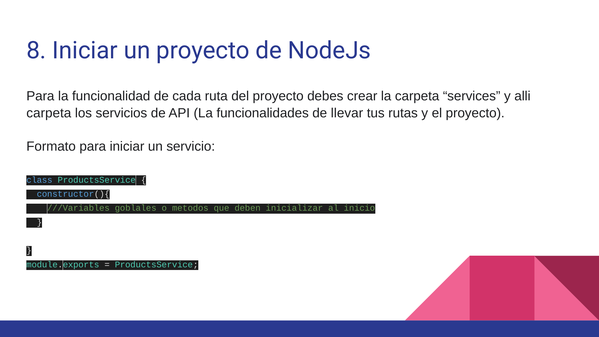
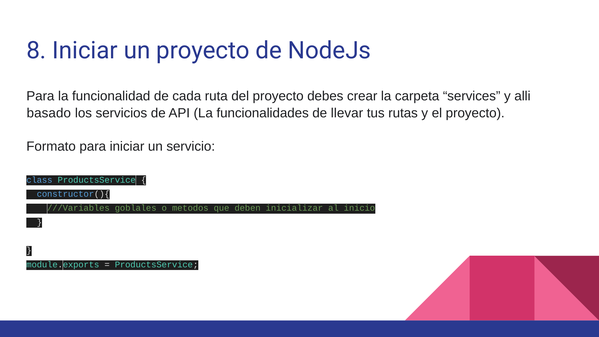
carpeta: carpeta -> basado (49, 113)
